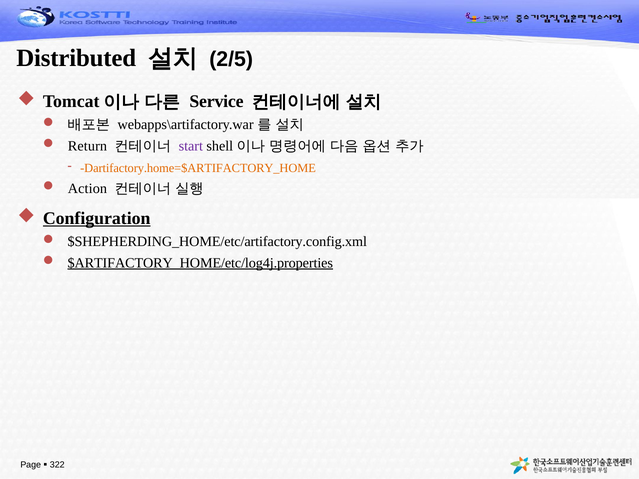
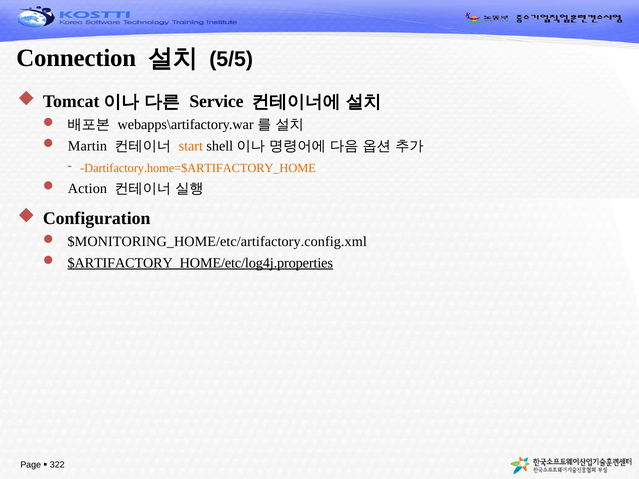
Distributed: Distributed -> Connection (76, 58)
2/5: 2/5 -> 5/5 (231, 59)
Return: Return -> Martin (87, 146)
start colour: purple -> orange (191, 146)
Configuration underline: present -> none (97, 219)
$SHEPHERDING_HOME/etc/artifactory.config.xml: $SHEPHERDING_HOME/etc/artifactory.config.xml -> $MONITORING_HOME/etc/artifactory.config.xml (217, 242)
